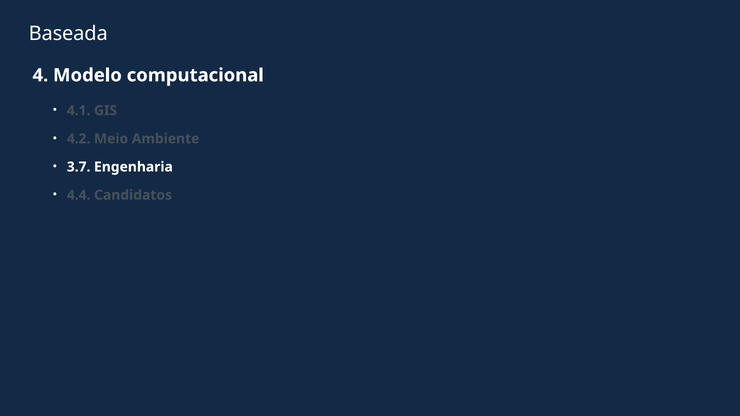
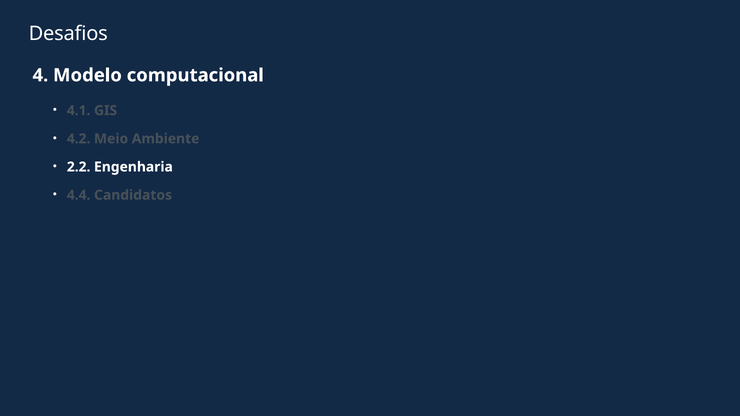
Baseada: Baseada -> Desafios (68, 34)
3.7: 3.7 -> 2.2 (79, 167)
